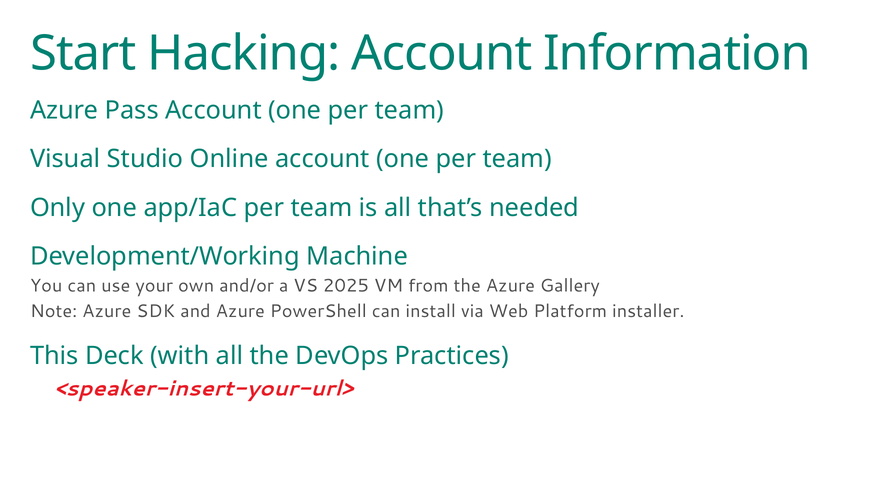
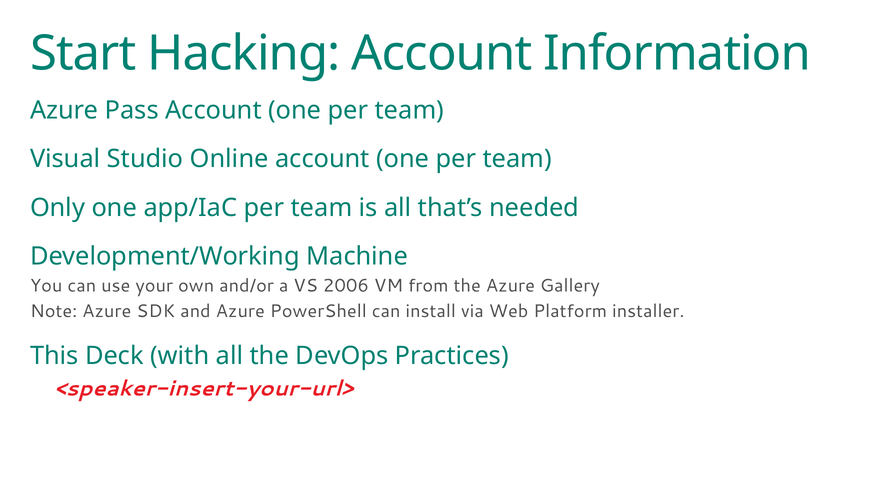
2025: 2025 -> 2006 (346, 286)
